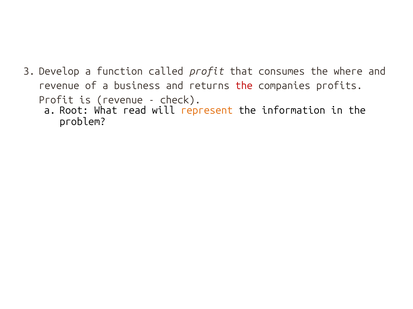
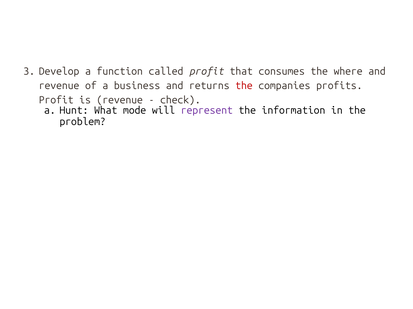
Root: Root -> Hunt (74, 111)
read: read -> mode (135, 111)
represent colour: orange -> purple (207, 111)
